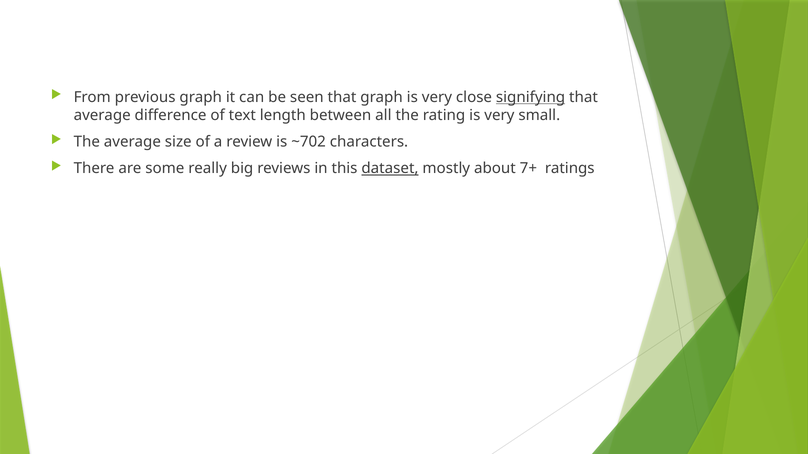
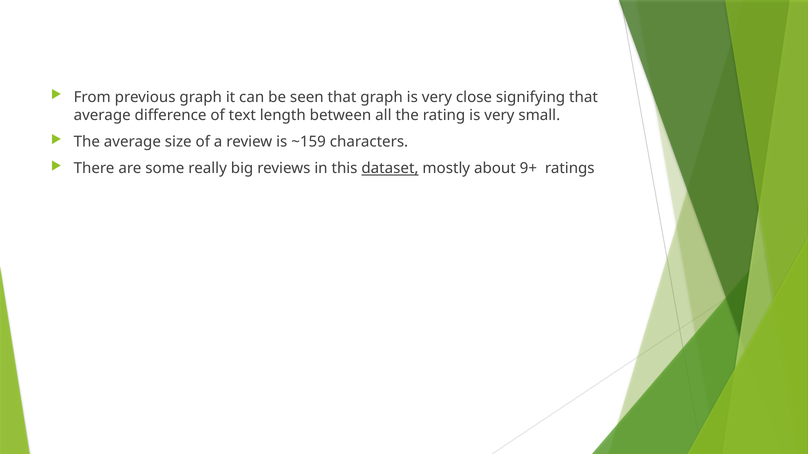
signifying underline: present -> none (531, 97)
~702: ~702 -> ~159 (309, 142)
7+: 7+ -> 9+ (528, 169)
